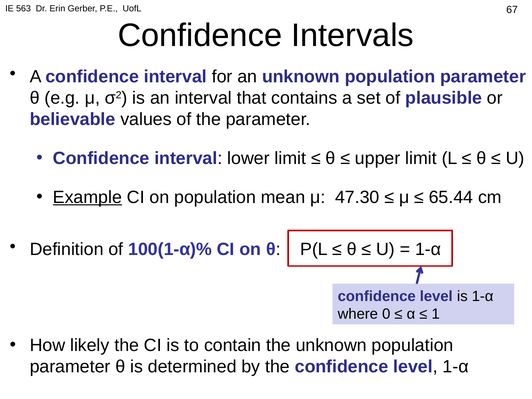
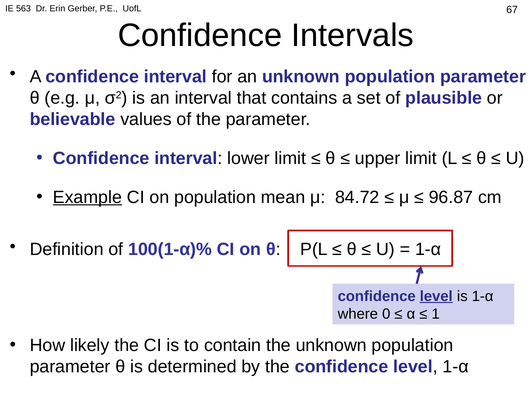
47.30: 47.30 -> 84.72 (357, 197)
65.44: 65.44 -> 96.87 (451, 197)
level underline: none -> present (436, 296)
